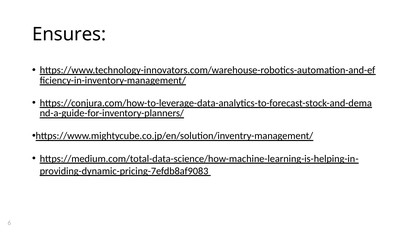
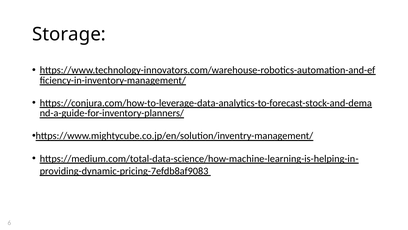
Ensures: Ensures -> Storage (69, 34)
